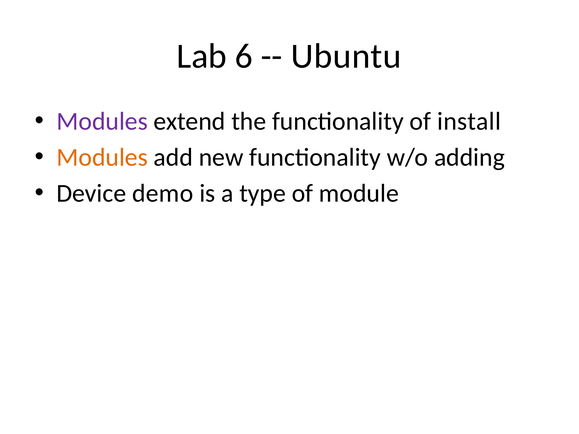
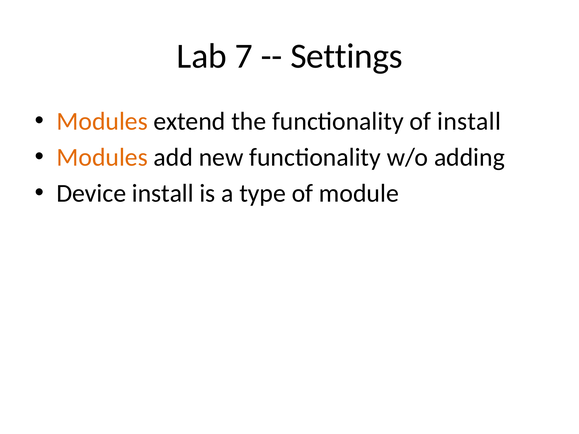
6: 6 -> 7 (244, 56)
Ubuntu: Ubuntu -> Settings (346, 56)
Modules colour: purple -> orange (102, 121)
Device demo: demo -> install (163, 194)
